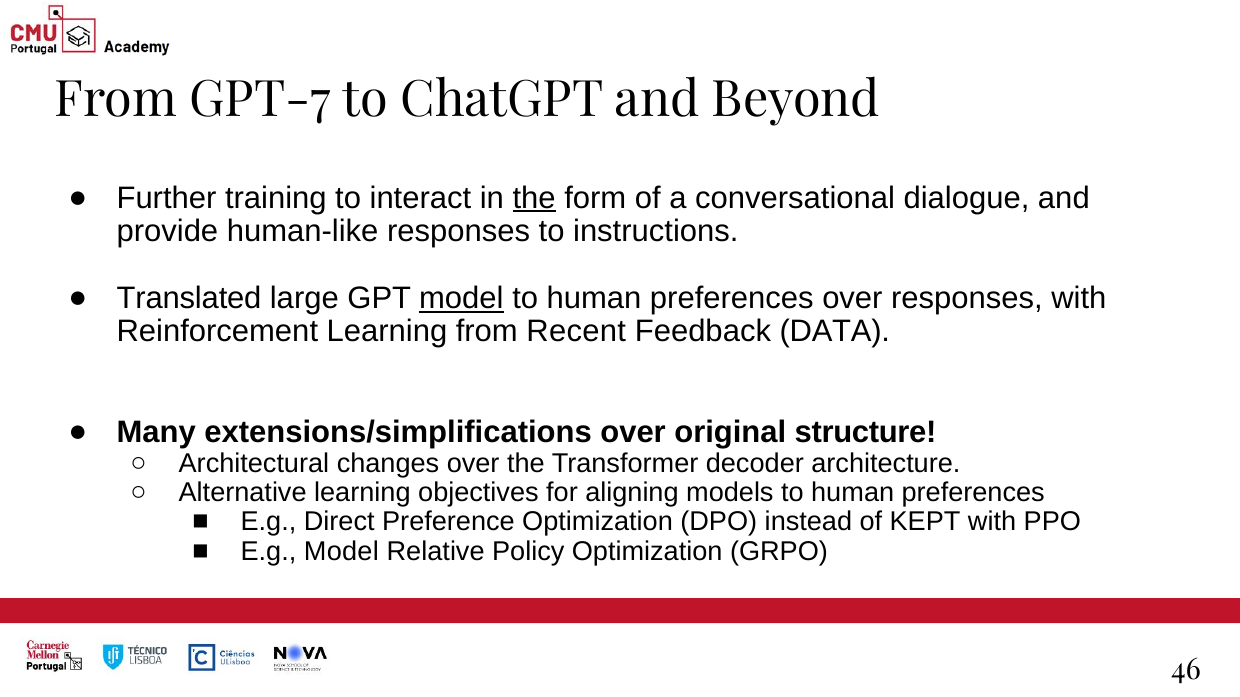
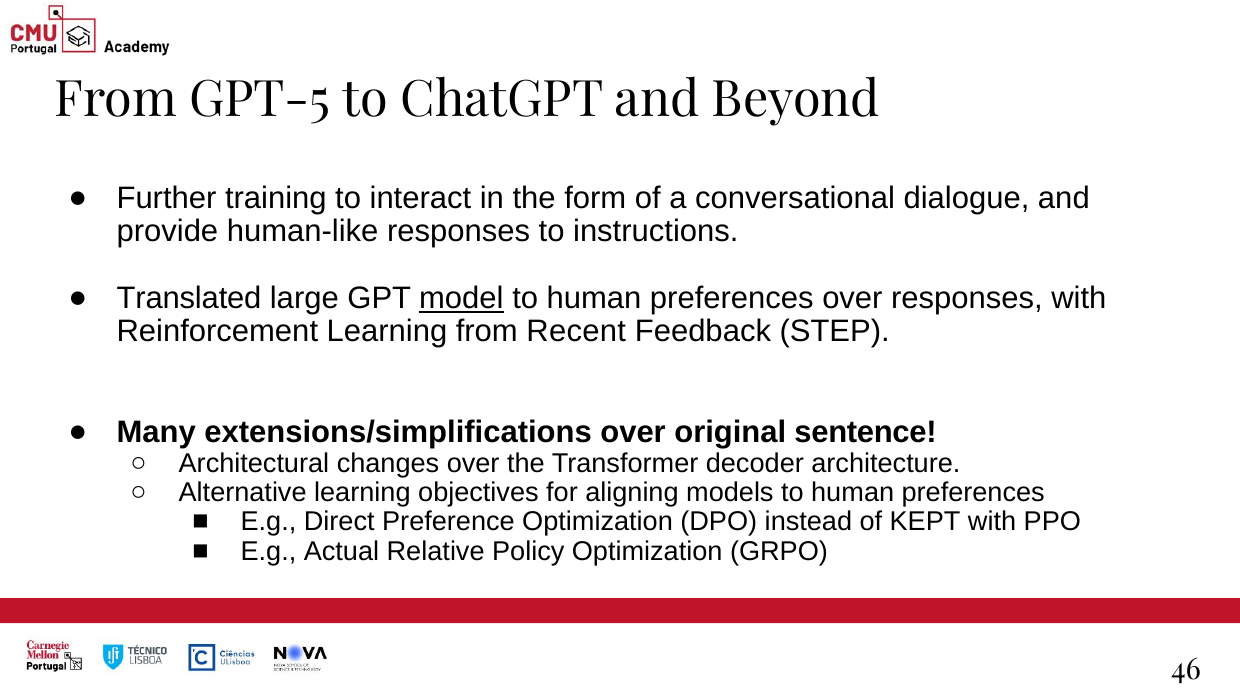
GPT-7: GPT-7 -> GPT-5 (260, 100)
the underline: present -> none (534, 198)
DATA: DATA -> STEP (835, 332)
structure: structure -> sentence (866, 432)
E.g Model: Model -> Actual (342, 552)
